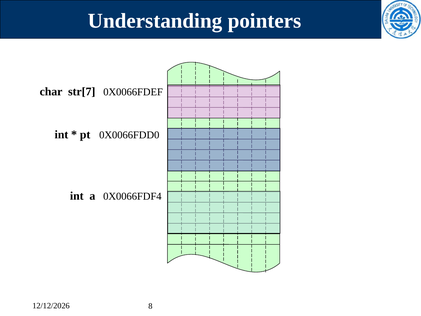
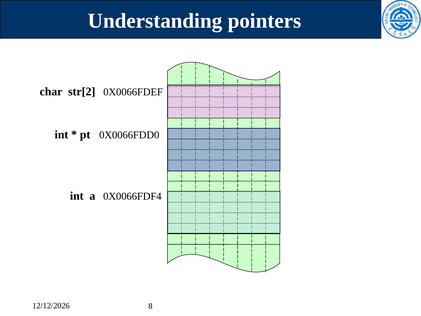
str[7: str[7 -> str[2 (82, 92)
